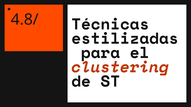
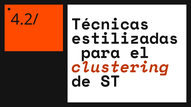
4.8/: 4.8/ -> 4.2/ (25, 20)
